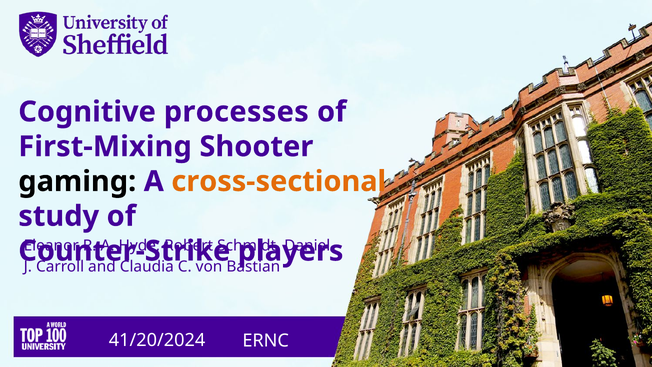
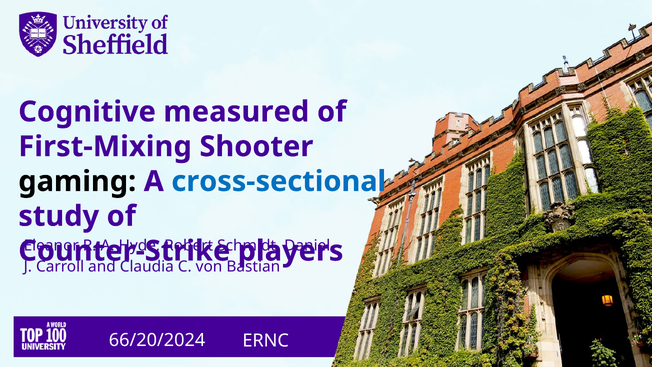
processes: processes -> measured (236, 112)
cross-sectional colour: orange -> blue (279, 181)
41/20/2024: 41/20/2024 -> 66/20/2024 (157, 340)
